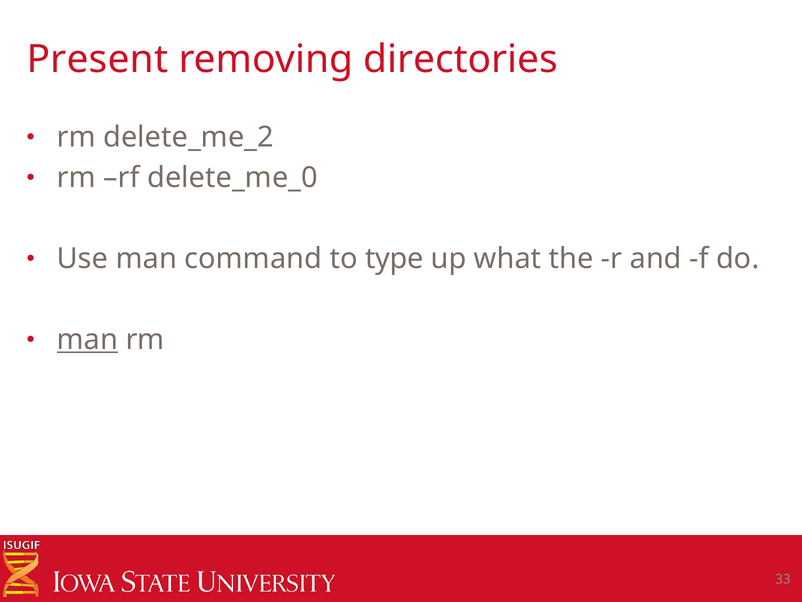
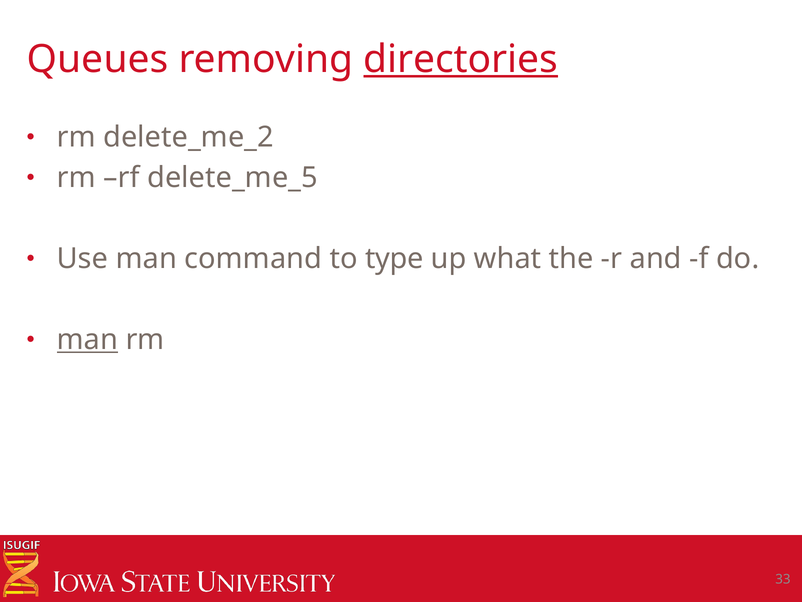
Present: Present -> Queues (98, 60)
directories underline: none -> present (461, 60)
delete_me_0: delete_me_0 -> delete_me_5 (233, 178)
